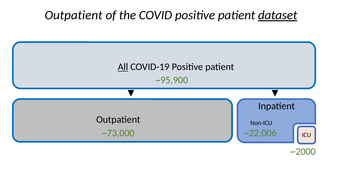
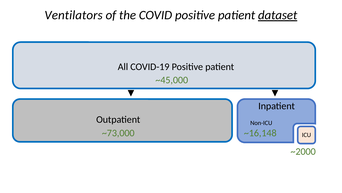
Outpatient: Outpatient -> Ventilators (74, 15)
All underline: present -> none (123, 67)
~95,900: ~95,900 -> ~45,000 (172, 80)
~22,006: ~22,006 -> ~16,148 (260, 133)
